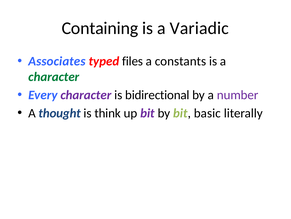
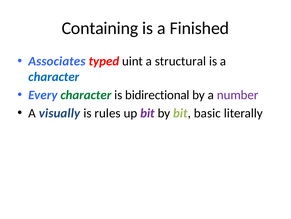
Variadic: Variadic -> Finished (199, 28)
files: files -> uint (133, 61)
constants: constants -> structural (180, 61)
character colour: green -> blue (54, 77)
character colour: purple -> green (86, 95)
thought: thought -> visually (60, 113)
think: think -> rules (108, 113)
